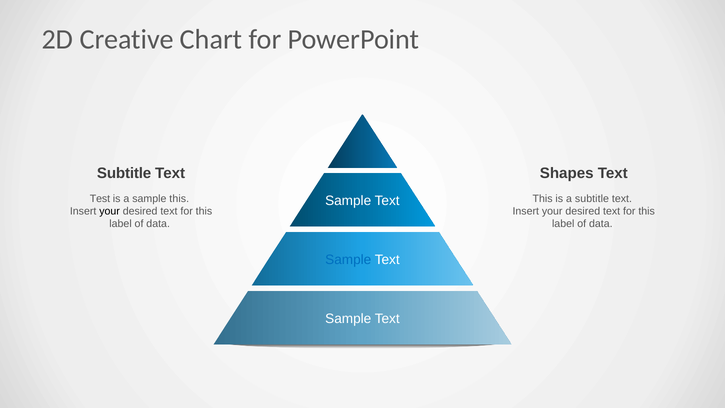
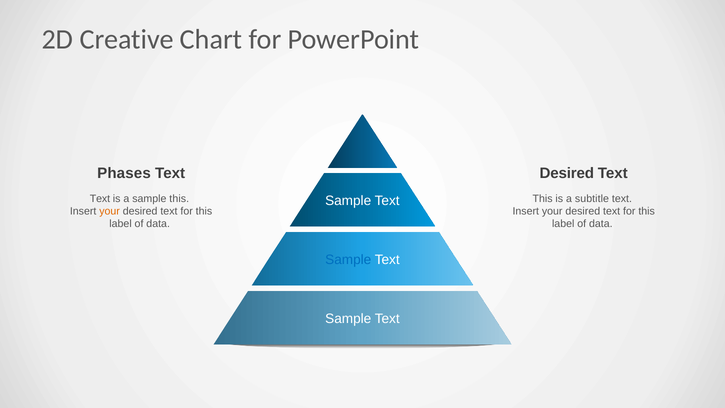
Subtitle: Subtitle -> Phases (124, 173)
Shapes: Shapes -> Desired (567, 173)
Test: Test -> Text (100, 198)
your colour: black -> orange (110, 211)
